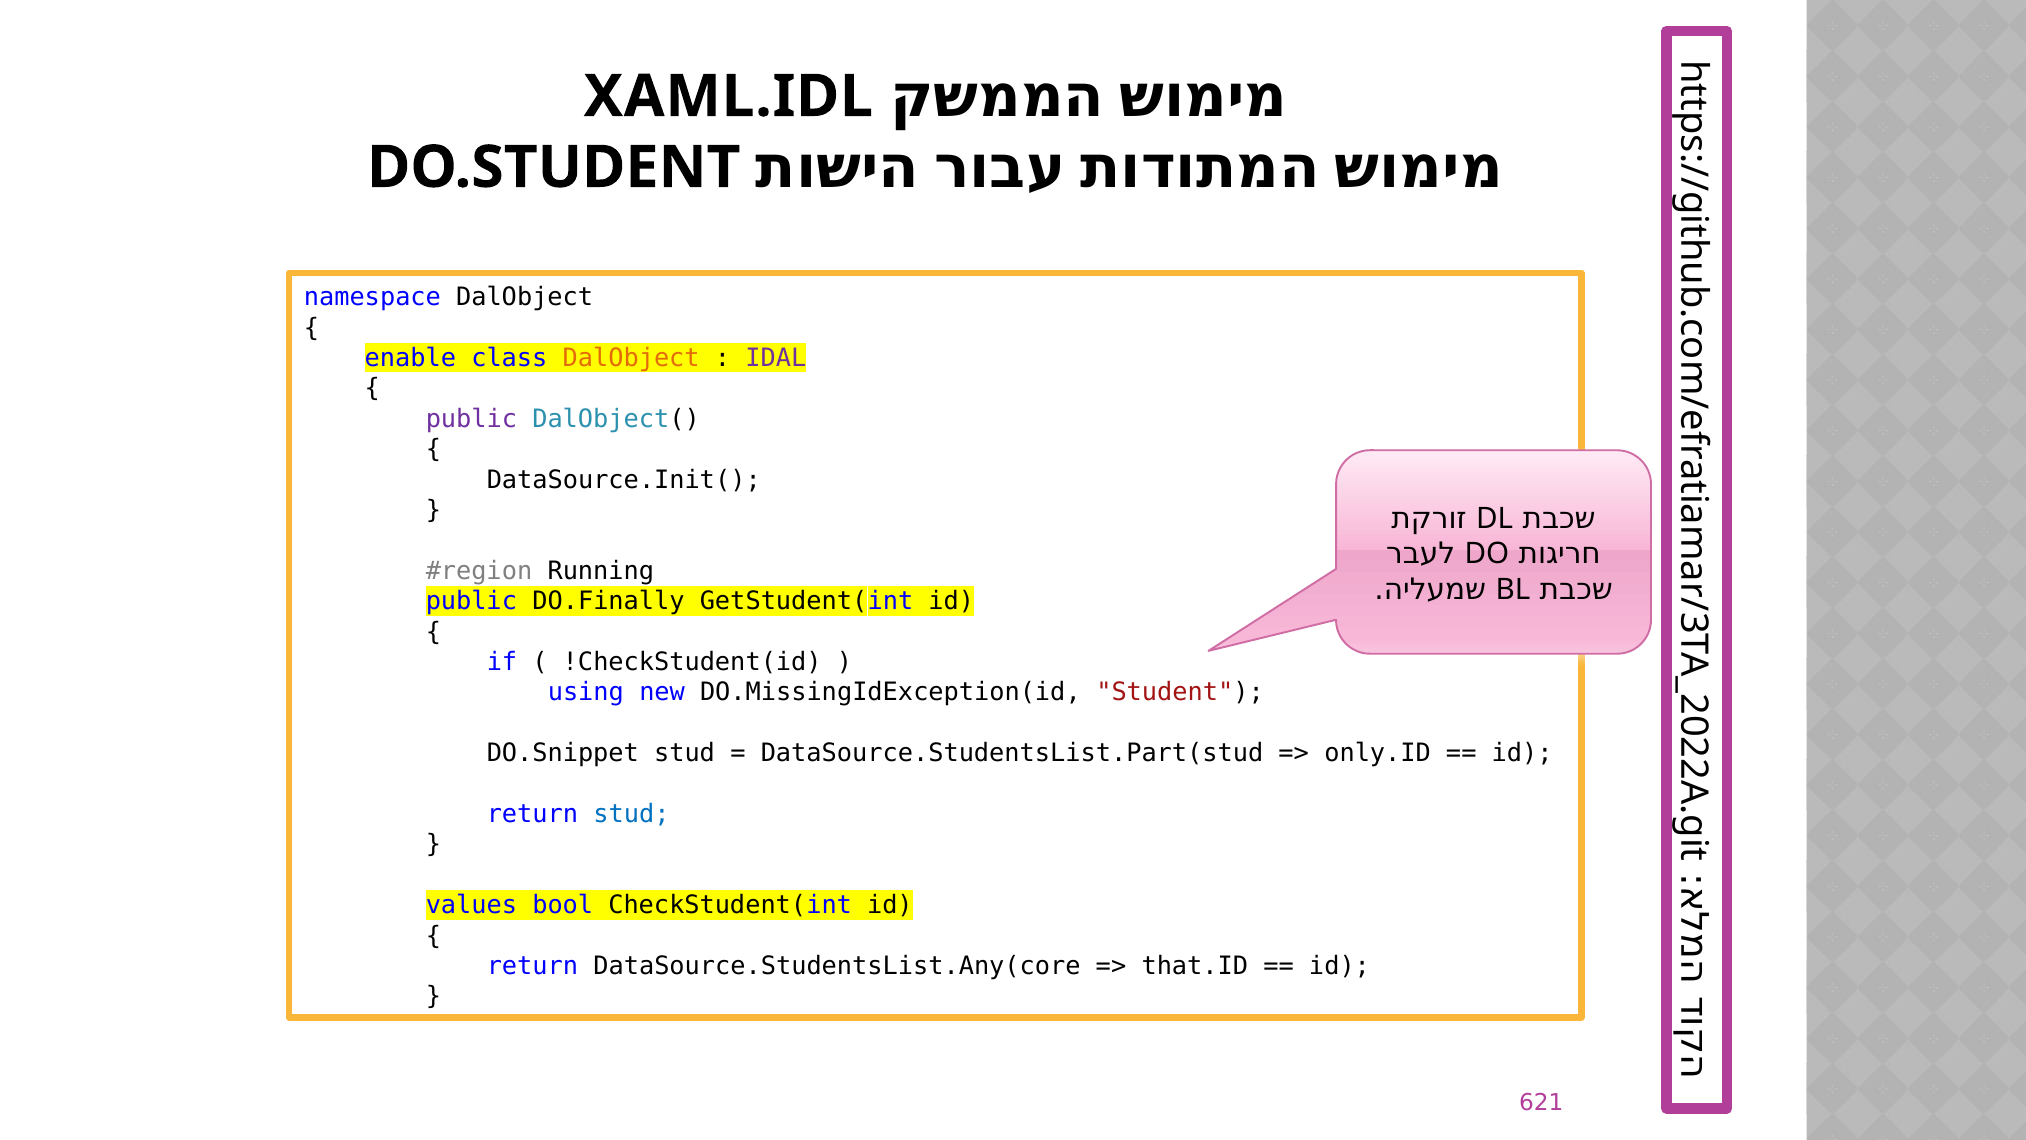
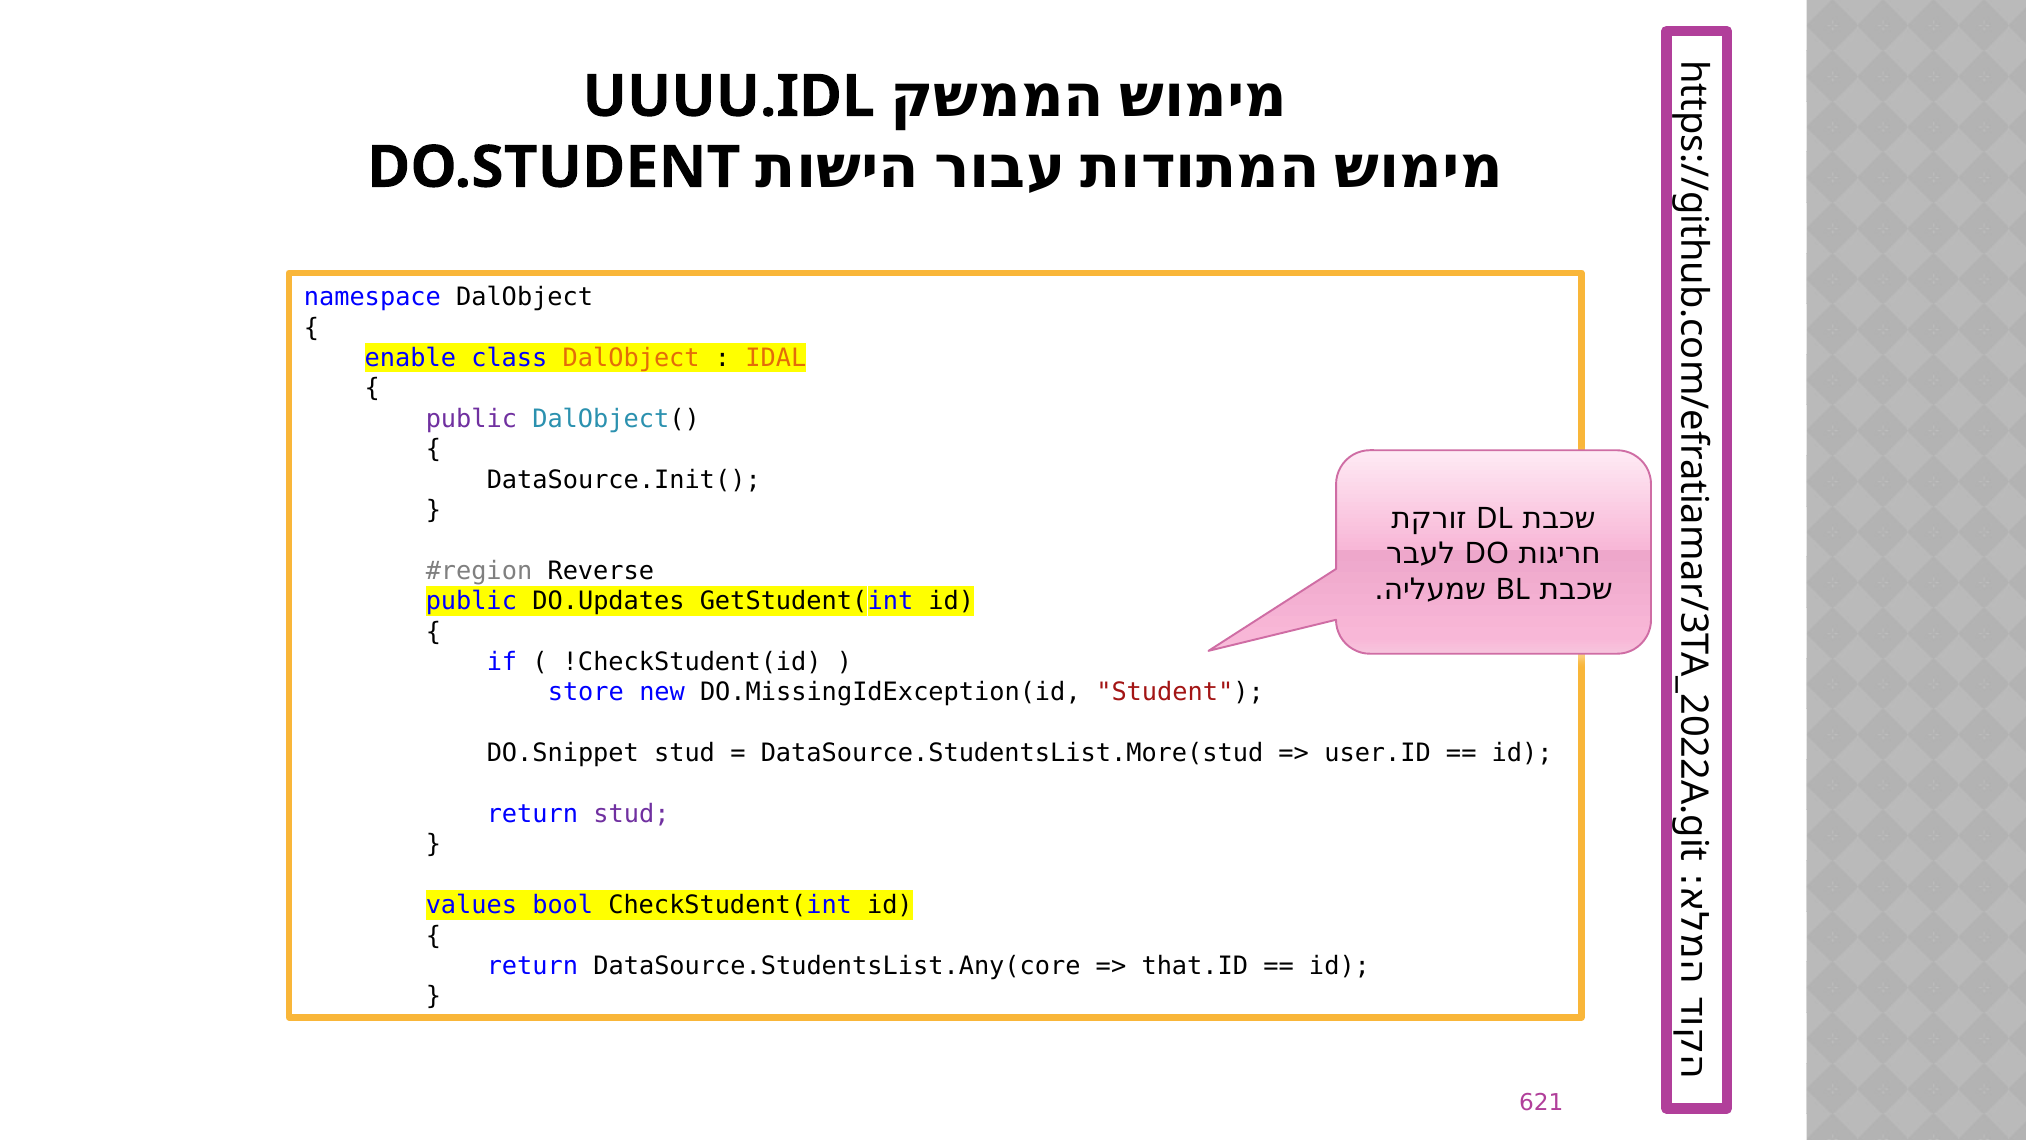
XAML.IDL: XAML.IDL -> UUUU.IDL (729, 96)
IDAL colour: purple -> orange (776, 358)
Running: Running -> Reverse (601, 571)
DO.Finally: DO.Finally -> DO.Updates (608, 601)
using: using -> store (586, 692)
DataSource.StudentsList.Part(stud: DataSource.StudentsList.Part(stud -> DataSource.StudentsList.More(stud (1012, 753)
only.ID: only.ID -> user.ID (1378, 753)
stud colour: blue -> purple (631, 814)
